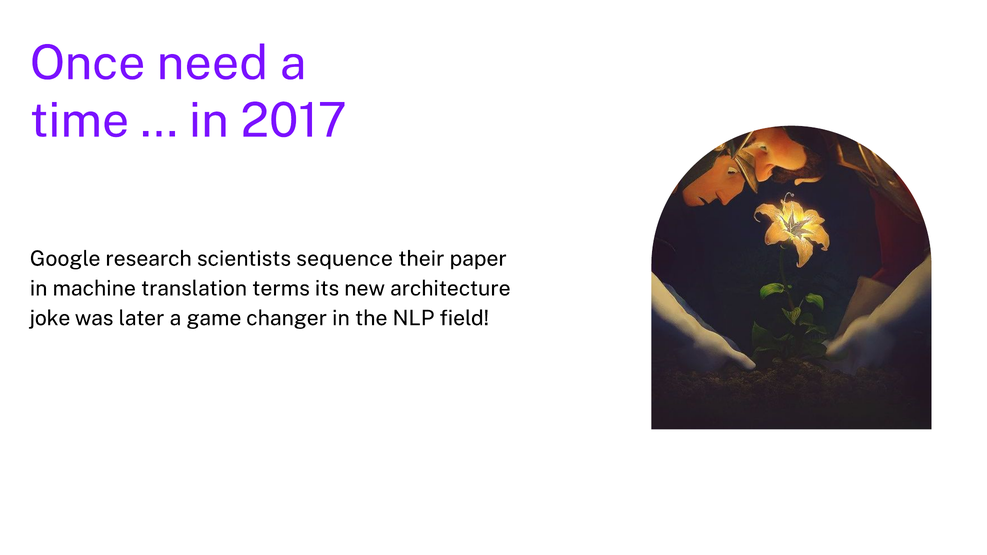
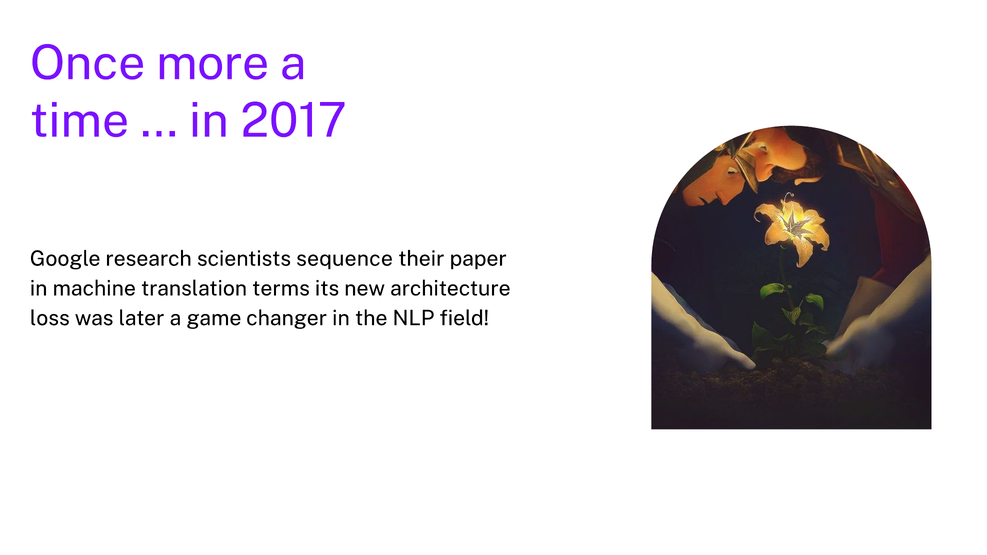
need: need -> more (213, 63)
joke: joke -> loss (50, 318)
